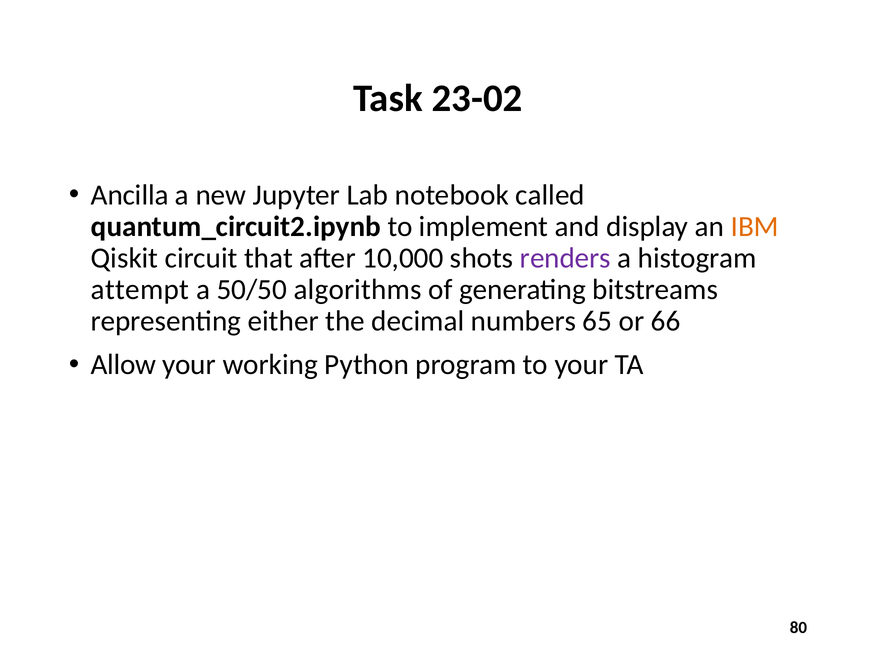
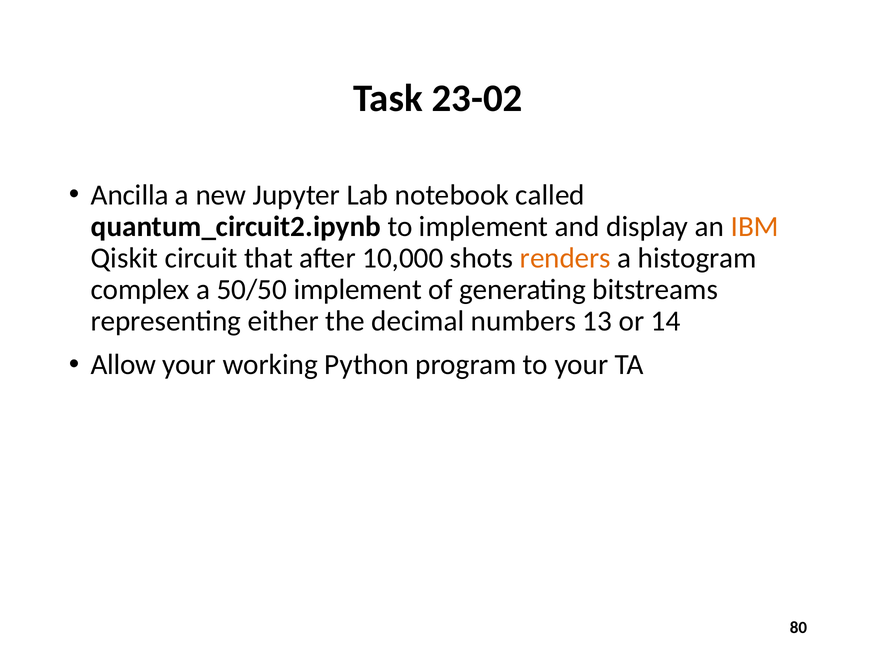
renders colour: purple -> orange (565, 258)
attempt: attempt -> complex (140, 289)
50/50 algorithms: algorithms -> implement (358, 289)
65: 65 -> 13 (597, 321)
66: 66 -> 14 (666, 321)
